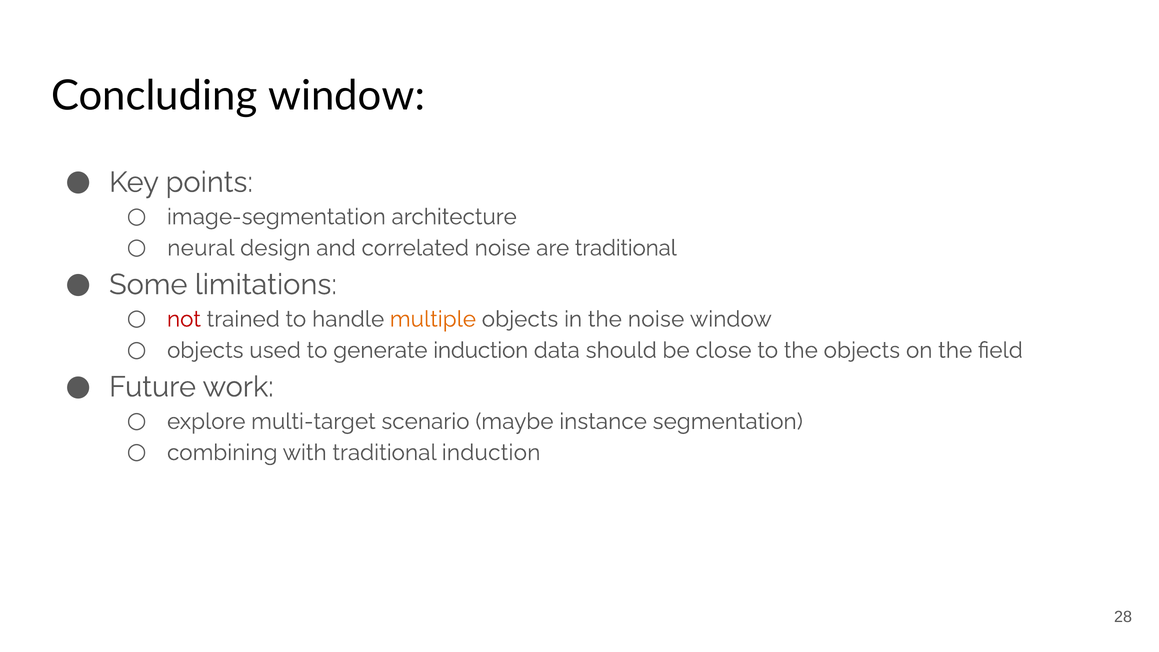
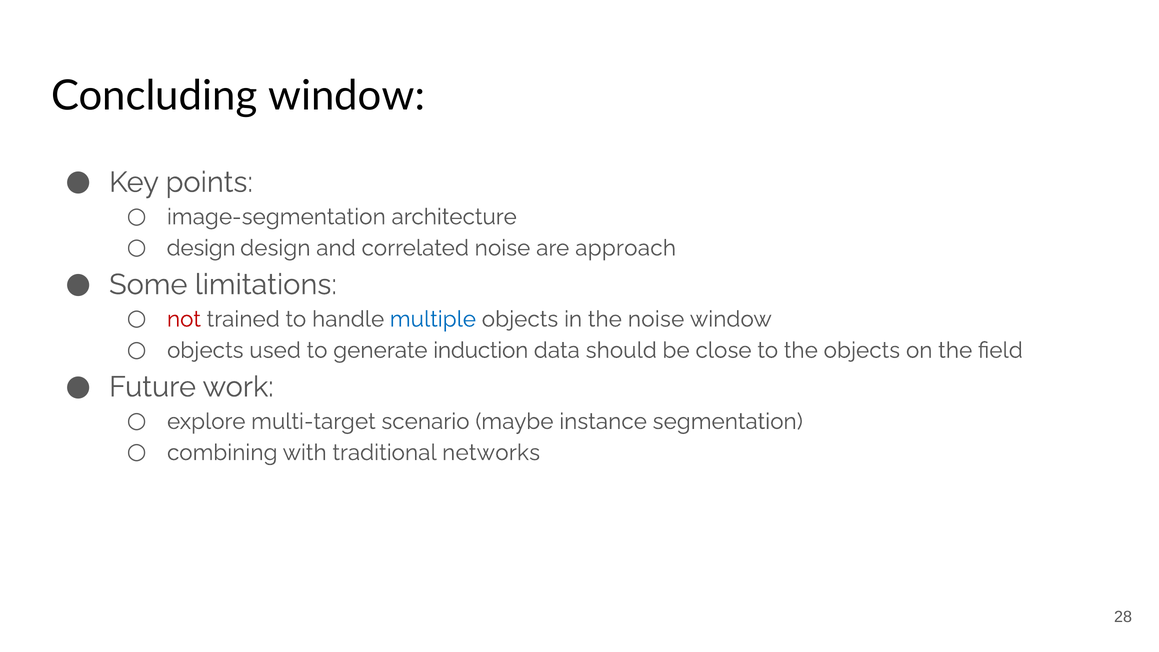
neural: neural -> design (201, 248)
are traditional: traditional -> approach (626, 248)
multiple colour: orange -> blue (433, 319)
traditional induction: induction -> networks (491, 453)
